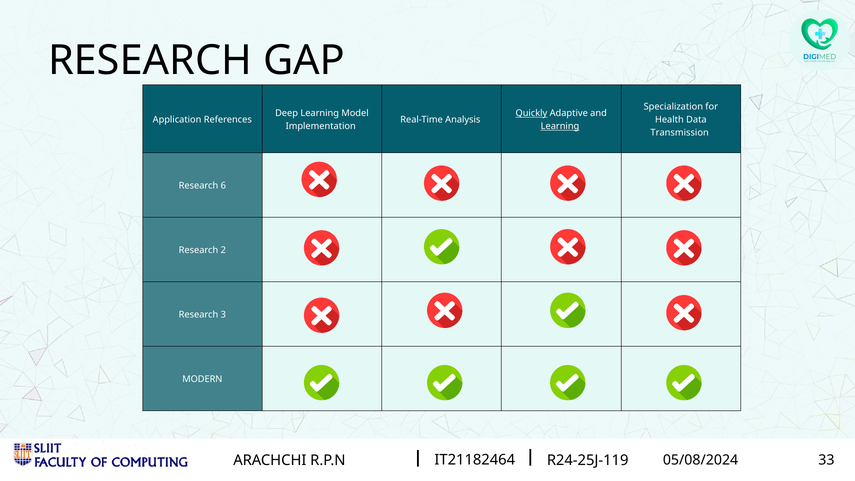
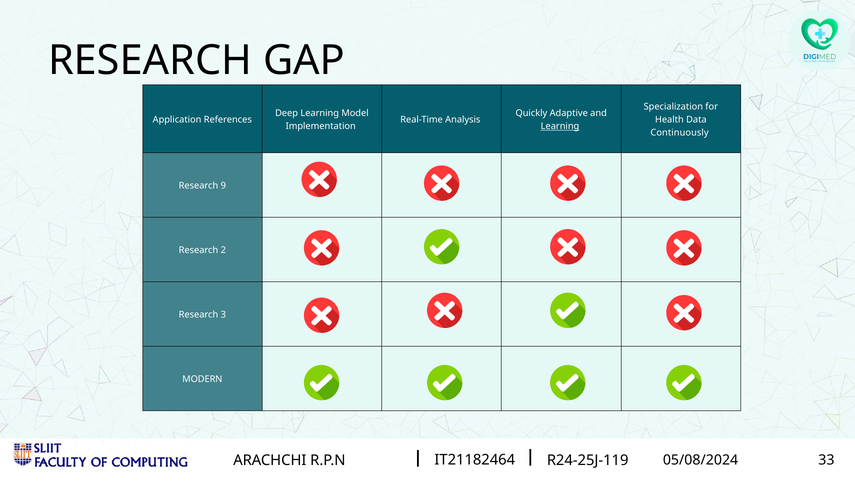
Quickly underline: present -> none (531, 113)
Transmission: Transmission -> Continuously (680, 133)
6: 6 -> 9 (223, 186)
